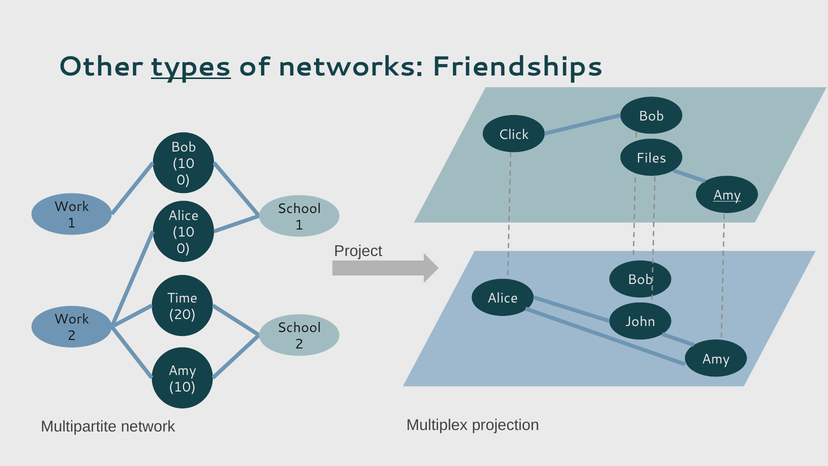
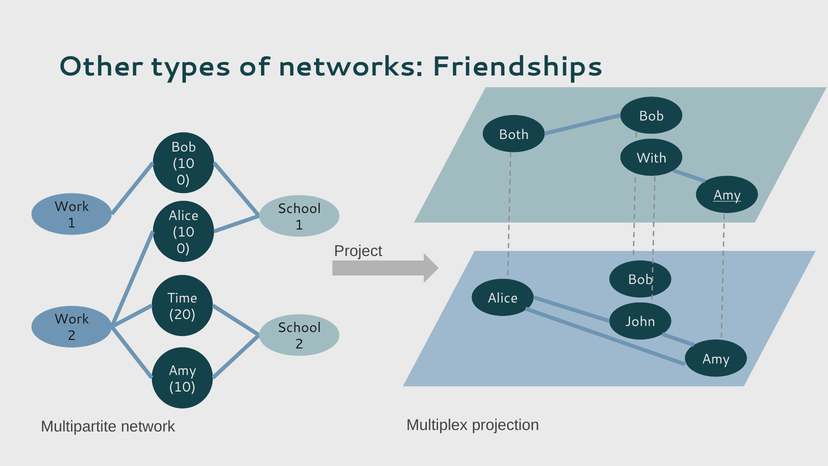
types underline: present -> none (191, 66)
Click: Click -> Both (514, 134)
Files: Files -> With (651, 158)
